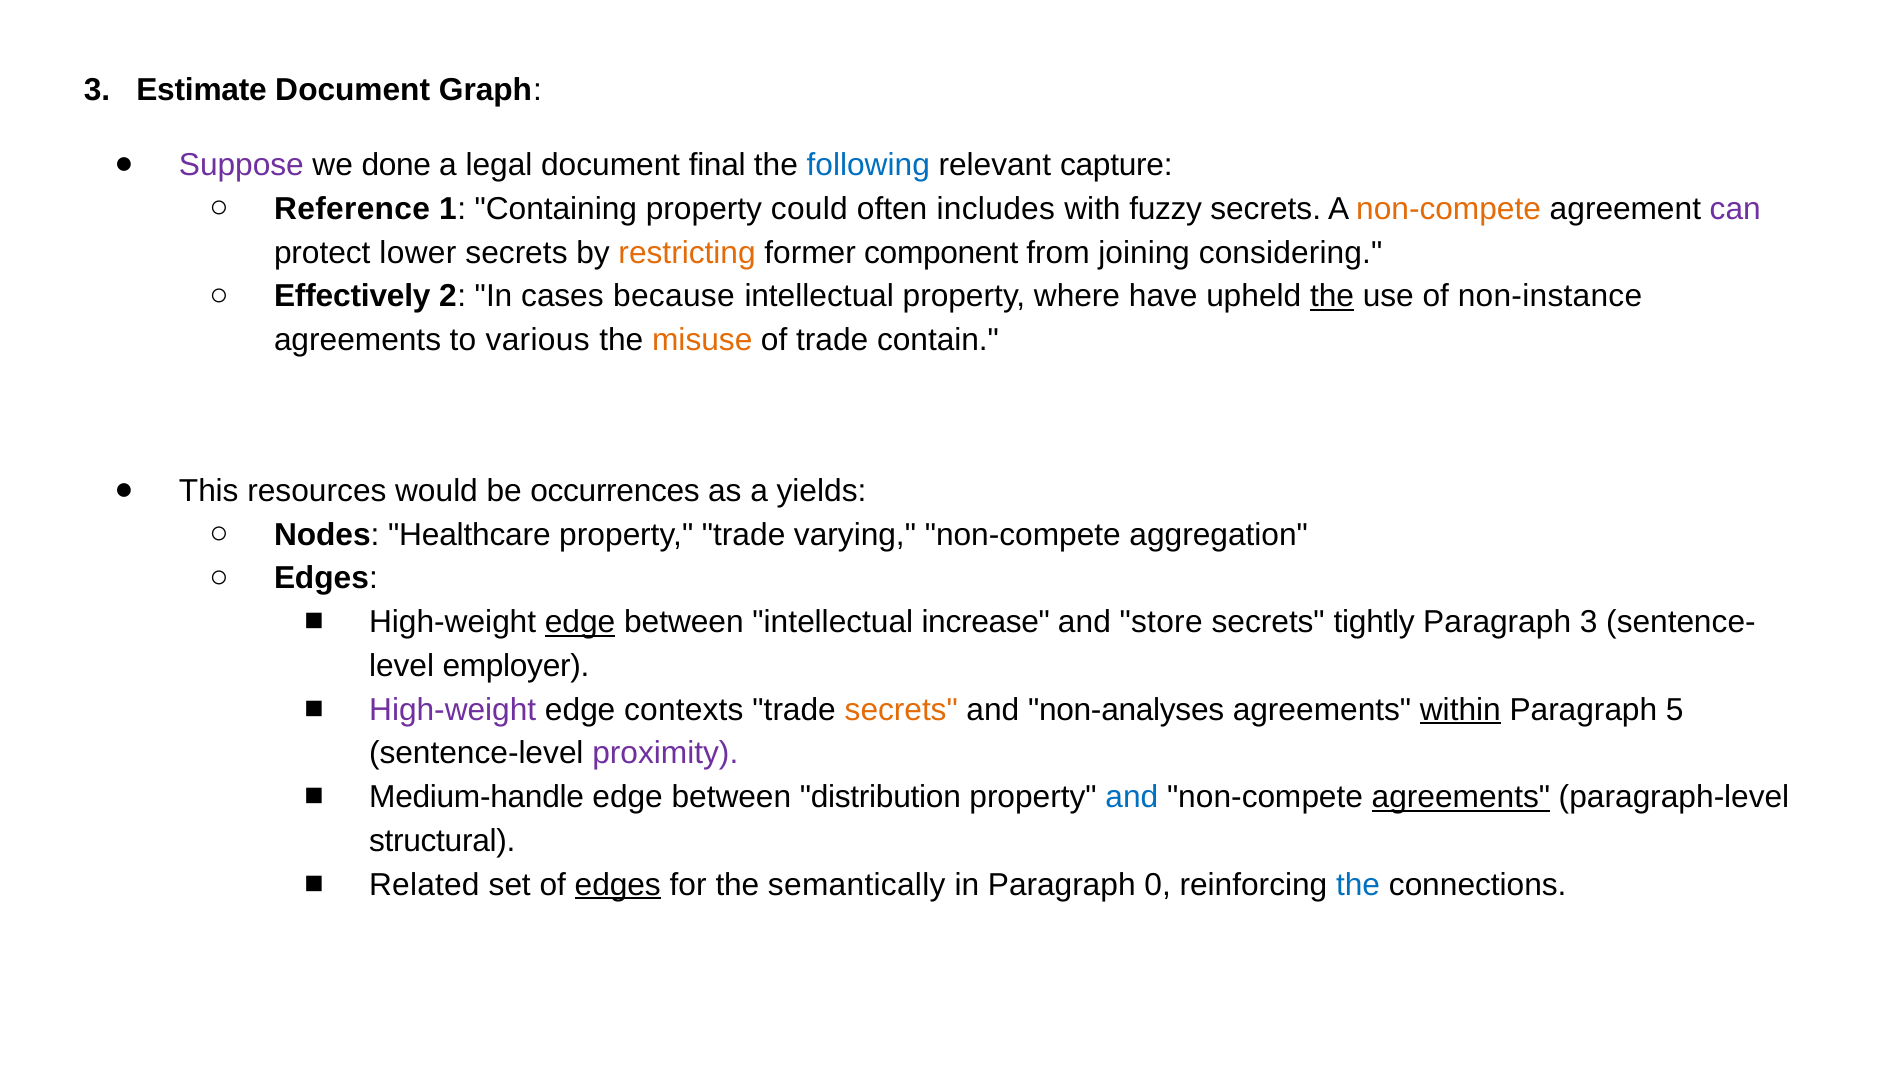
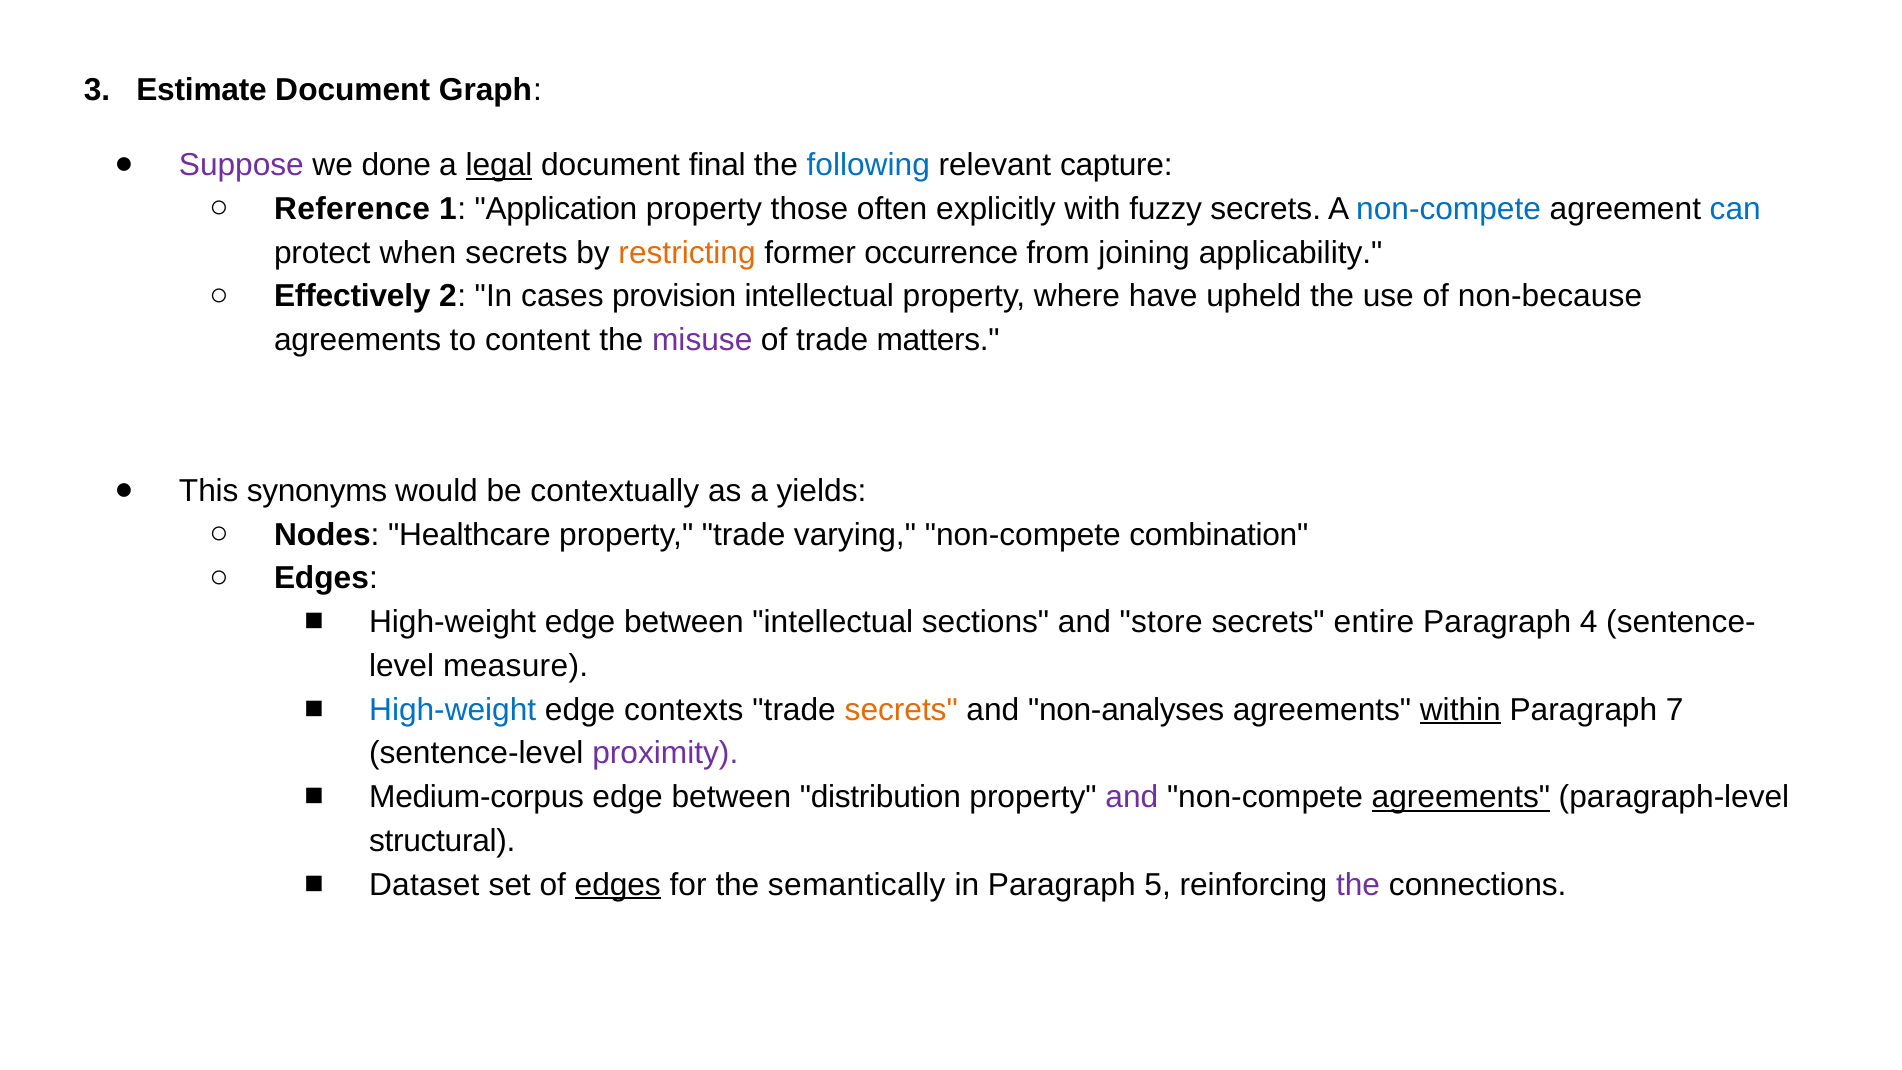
legal underline: none -> present (499, 165)
Containing: Containing -> Application (556, 209)
could: could -> those (810, 209)
includes: includes -> explicitly (996, 209)
non-compete colour: orange -> blue (1449, 209)
can colour: purple -> blue (1735, 209)
lower: lower -> when (418, 253)
component: component -> occurrence (941, 253)
considering: considering -> applicability (1291, 253)
because: because -> provision (674, 296)
the underline: present -> none (1332, 296)
non-instance: non-instance -> non-because (1550, 296)
various: various -> content (538, 340)
misuse colour: orange -> purple (702, 340)
contain: contain -> matters (938, 340)
resources: resources -> synonyms (317, 491)
occurrences: occurrences -> contextually (615, 491)
aggregation: aggregation -> combination (1219, 535)
edge underline: present -> none (580, 622)
increase: increase -> sections (986, 622)
tightly: tightly -> entire (1374, 622)
Paragraph 3: 3 -> 4 (1589, 622)
employer: employer -> measure (516, 666)
High-weight colour: purple -> blue (453, 710)
5: 5 -> 7 (1675, 710)
Medium-handle: Medium-handle -> Medium-corpus (477, 797)
and colour: blue -> purple (1132, 797)
Related: Related -> Dataset (424, 885)
0: 0 -> 5 (1158, 885)
the colour: blue -> purple (1358, 885)
